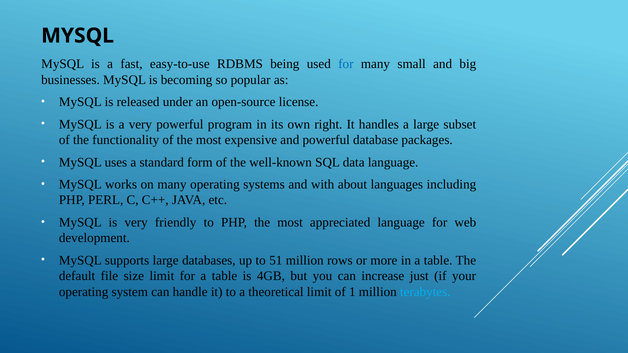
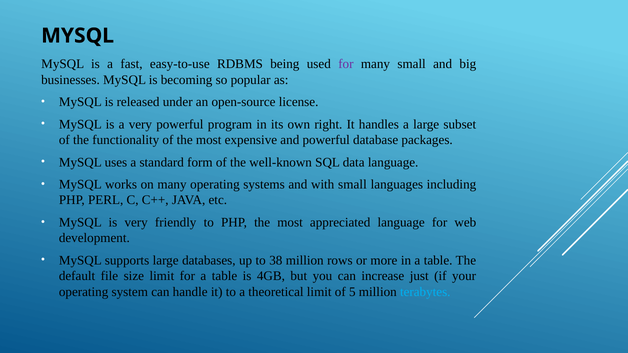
for colour: blue -> purple (346, 64)
with about: about -> small (352, 185)
51: 51 -> 38 (276, 261)
1: 1 -> 5 (352, 292)
